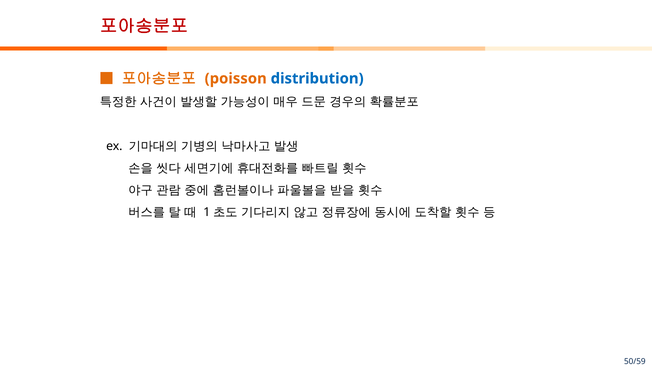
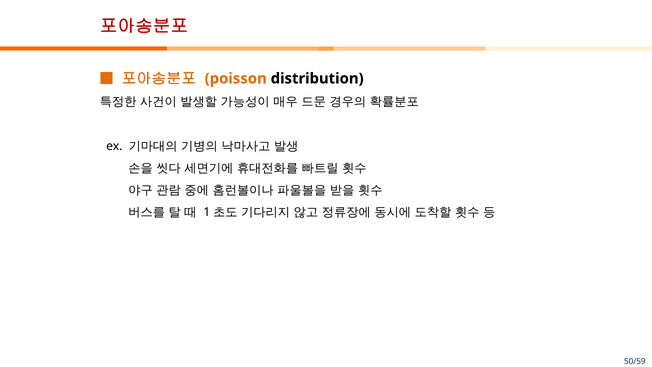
distribution colour: blue -> black (317, 78)
